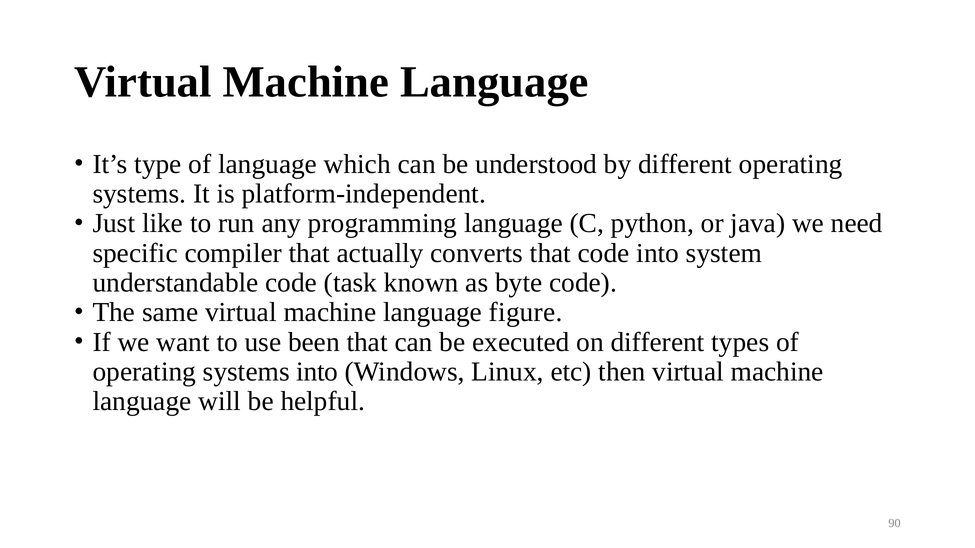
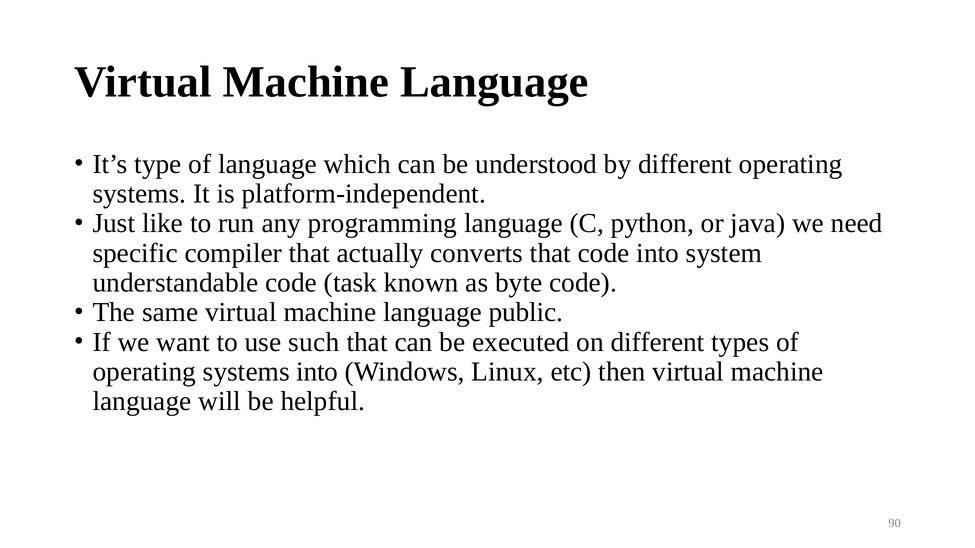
figure: figure -> public (526, 313)
been: been -> such (314, 342)
